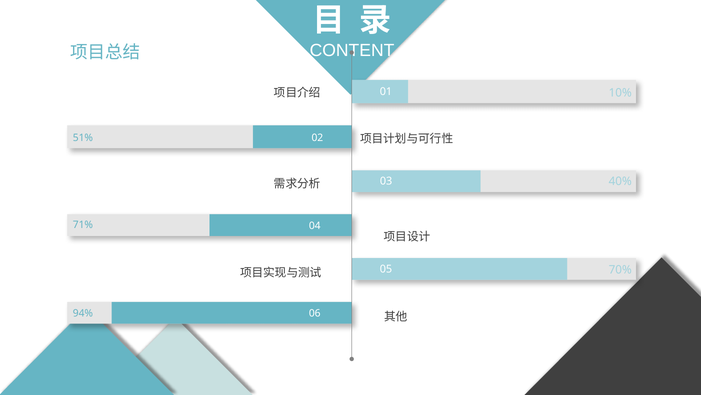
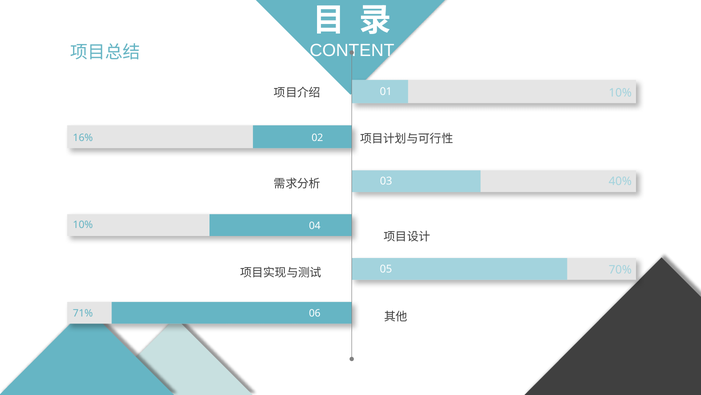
51%: 51% -> 16% (83, 138)
71%: 71% -> 10% (83, 225)
94%: 94% -> 71% (83, 313)
